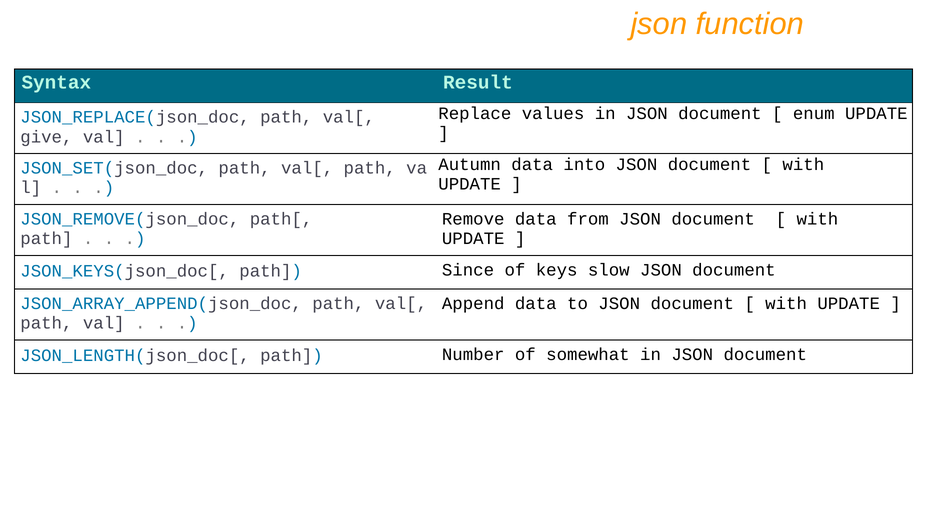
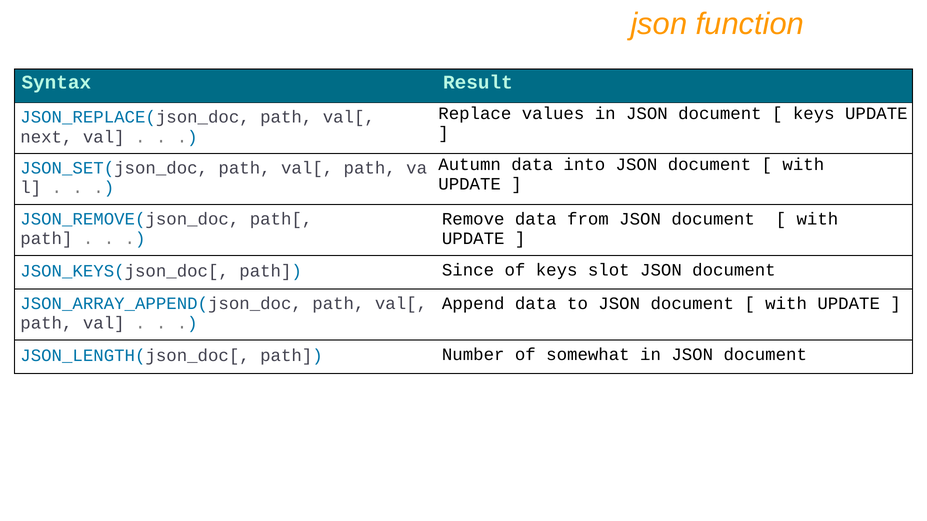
enum: enum -> keys (814, 114)
give: give -> next (46, 137)
slow: slow -> slot (609, 270)
